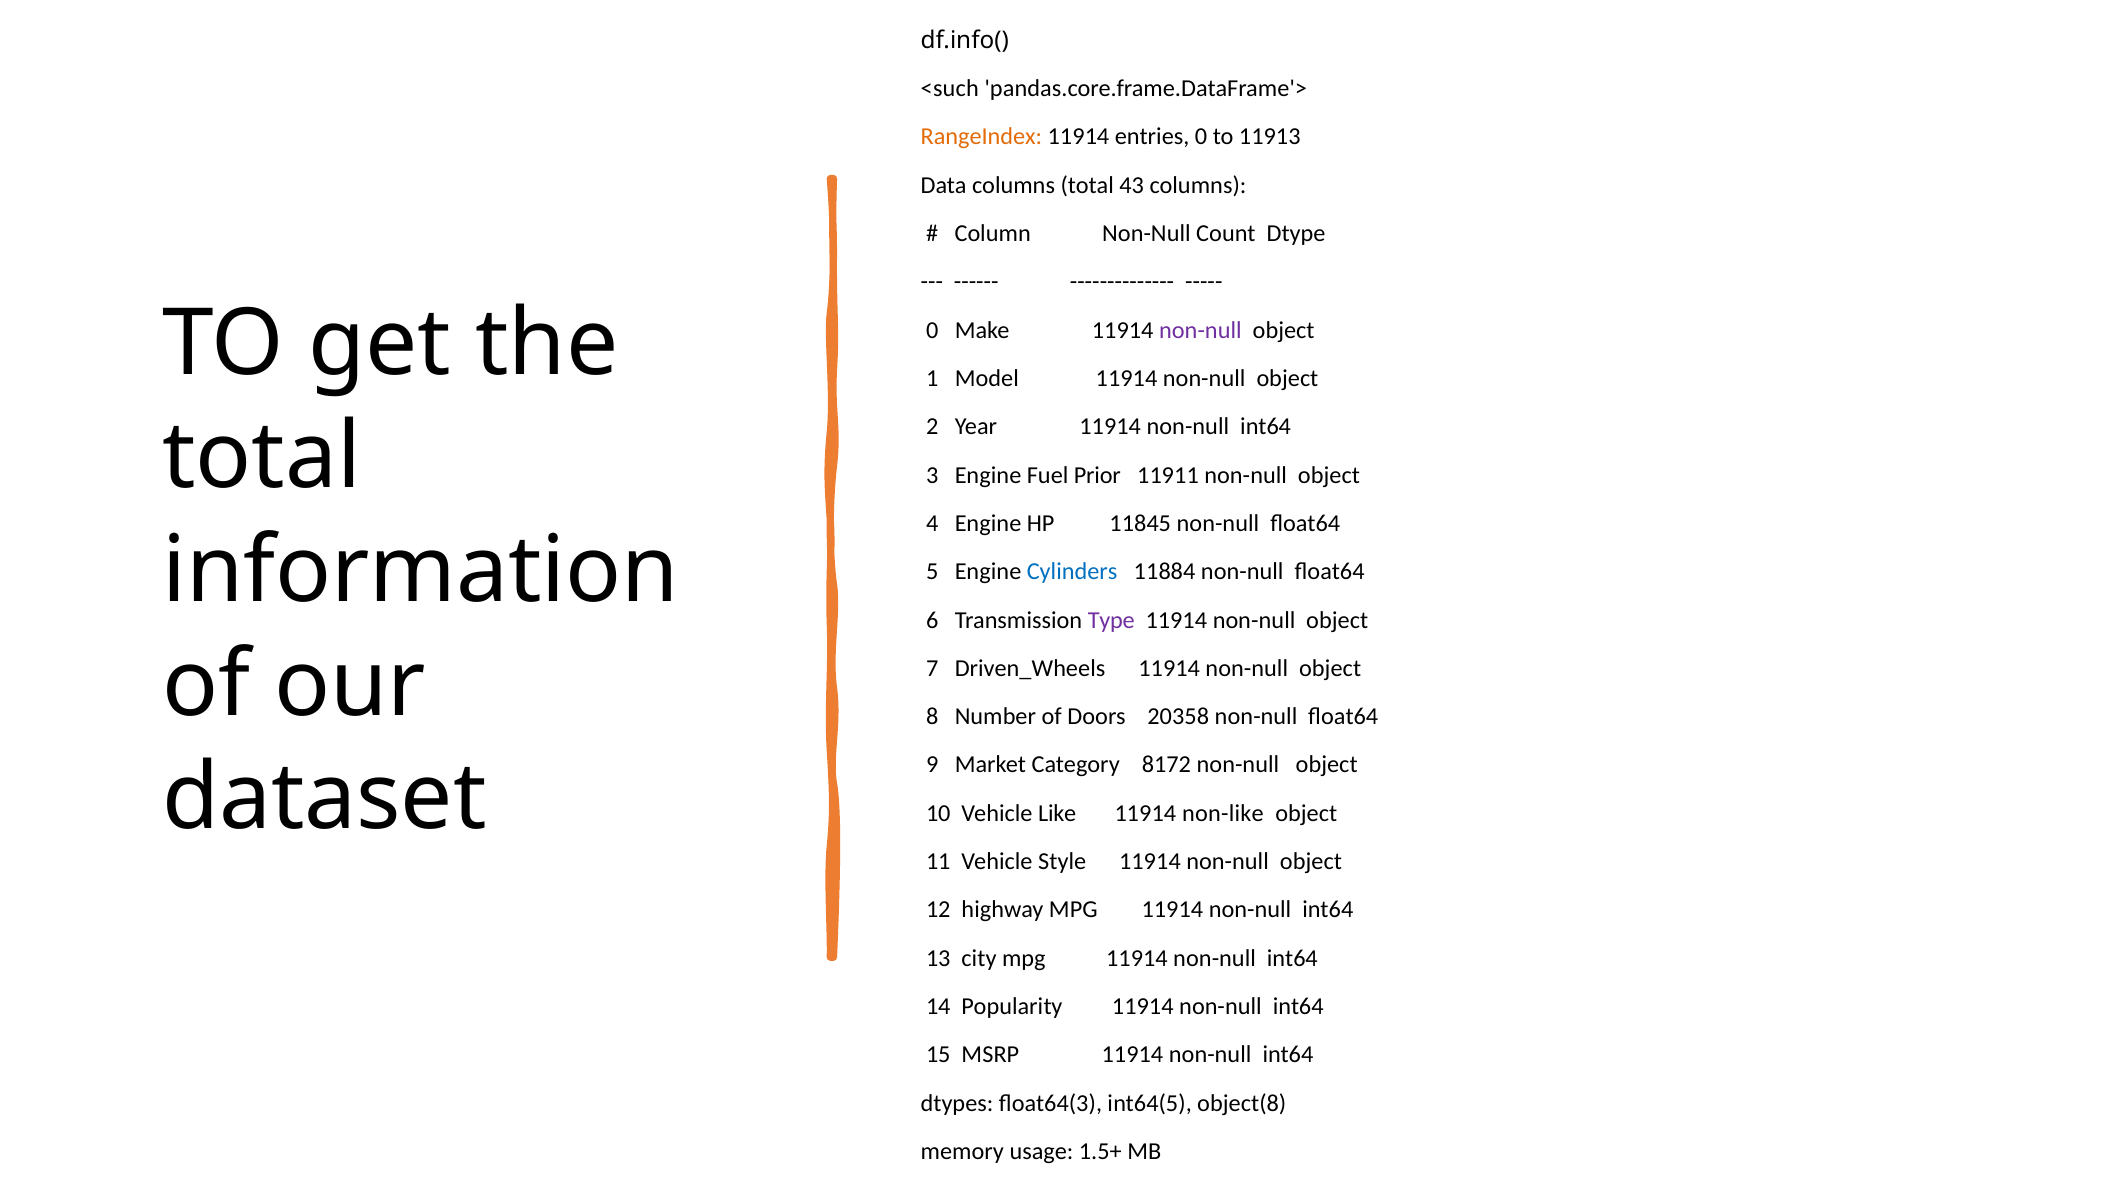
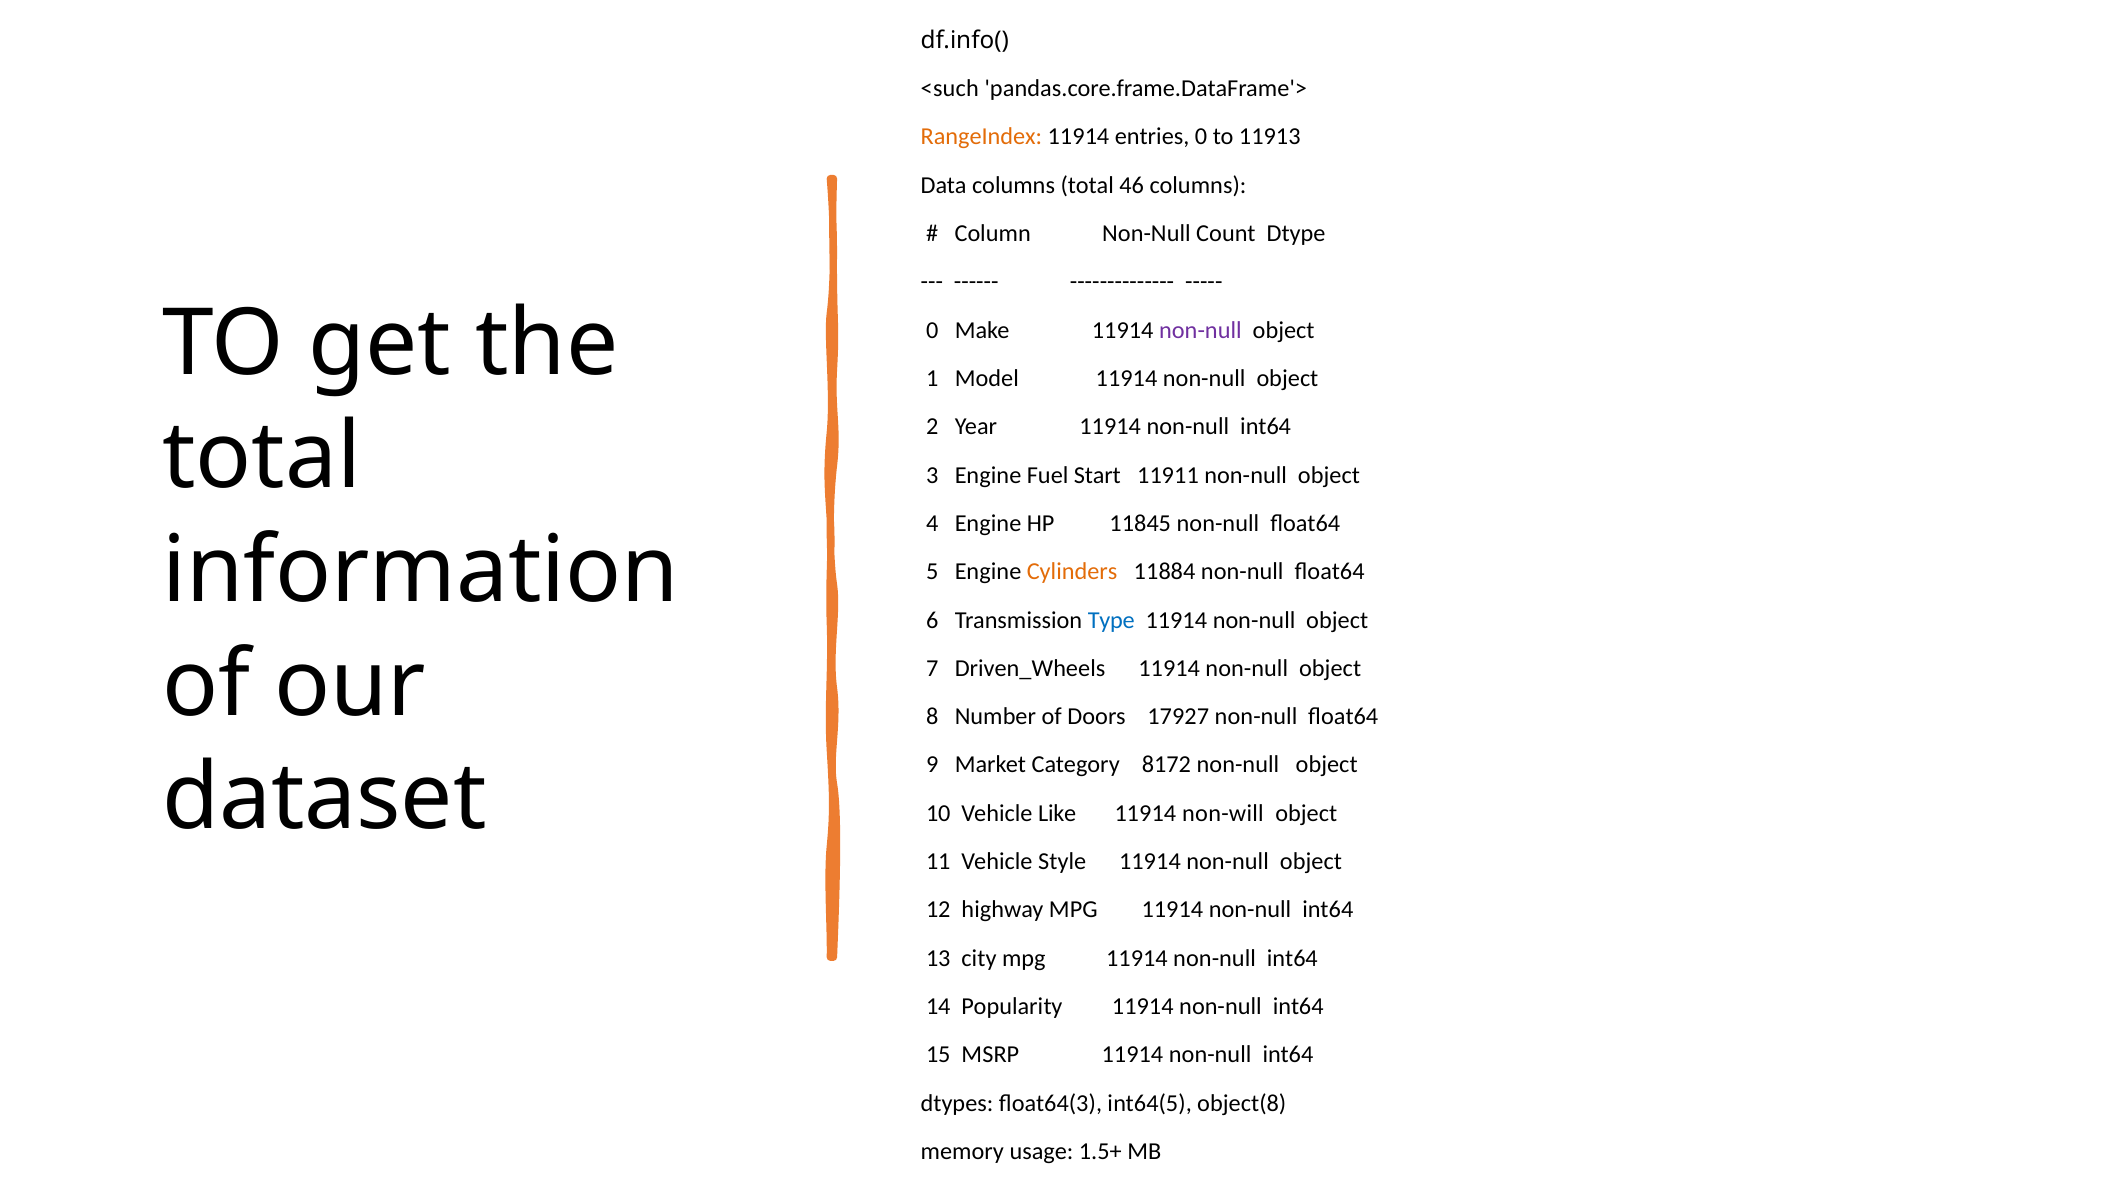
43: 43 -> 46 (1132, 185)
Prior: Prior -> Start (1097, 475)
Cylinders colour: blue -> orange (1072, 572)
Type colour: purple -> blue (1111, 620)
20358: 20358 -> 17927 (1178, 717)
non-like: non-like -> non-will (1223, 814)
